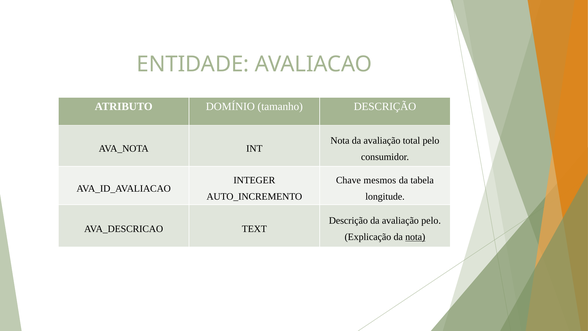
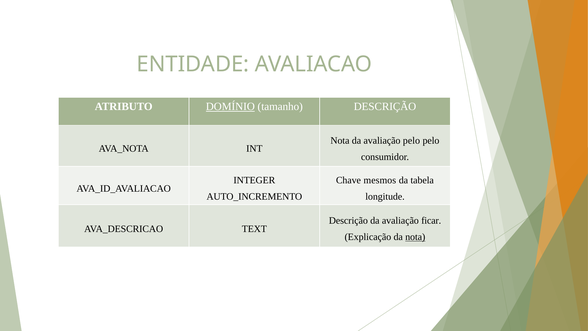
DOMÍNIO underline: none -> present (230, 107)
avaliação total: total -> pelo (411, 140)
avaliação pelo: pelo -> ficar (431, 220)
